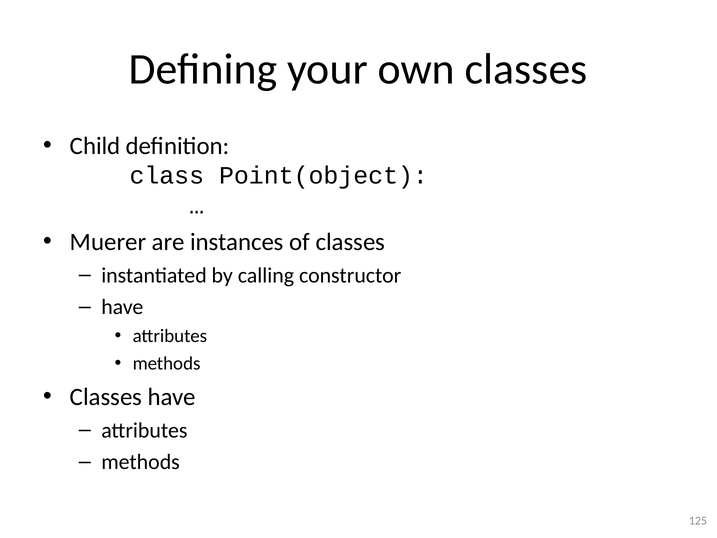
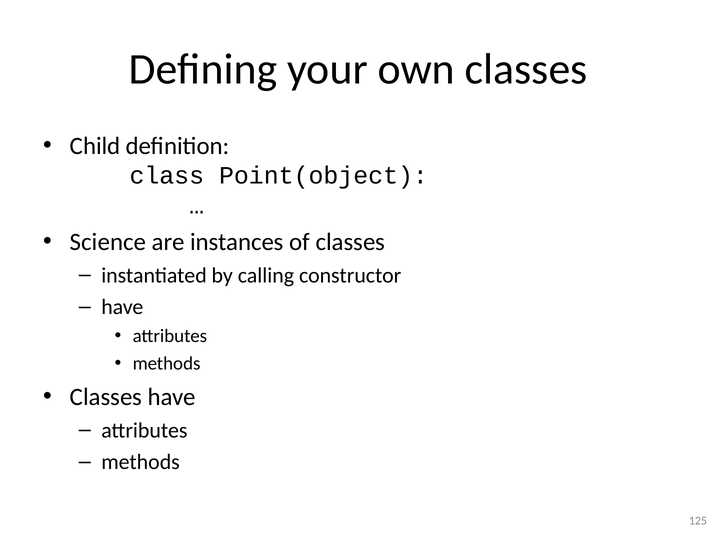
Muerer: Muerer -> Science (108, 242)
